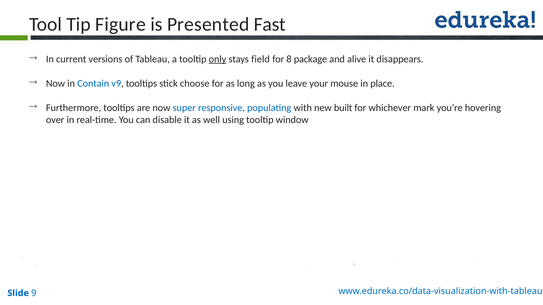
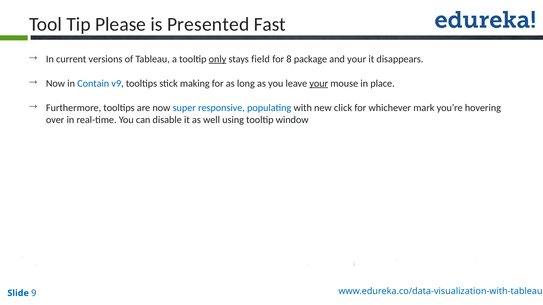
Figure: Figure -> Please (121, 24)
and alive: alive -> your (357, 59)
choose: choose -> making (195, 84)
your underline: none -> present (319, 84)
built: built -> click (343, 108)
